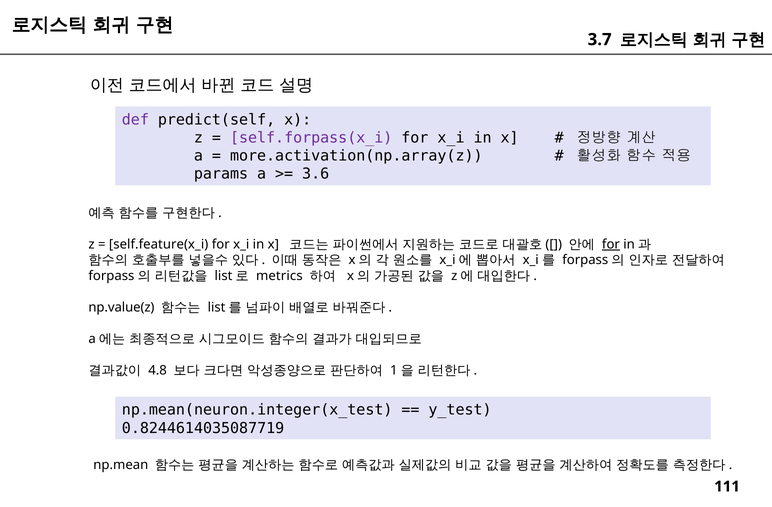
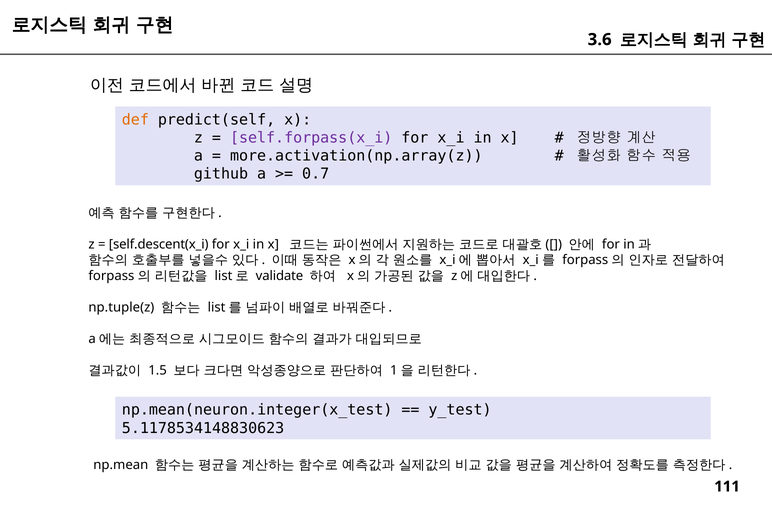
3.7: 3.7 -> 3.6 (600, 40)
def colour: purple -> orange (135, 120)
params: params -> github (221, 174)
3.6: 3.6 -> 0.7 (316, 174)
self.feature(x_i: self.feature(x_i -> self.descent(x_i (159, 244)
for underline: present -> none (611, 244)
metrics: metrics -> validate (279, 276)
np.value(z: np.value(z -> np.tuple(z (121, 307)
4.8: 4.8 -> 1.5 (158, 371)
0.8244614035087719: 0.8244614035087719 -> 5.1178534148830623 (203, 428)
